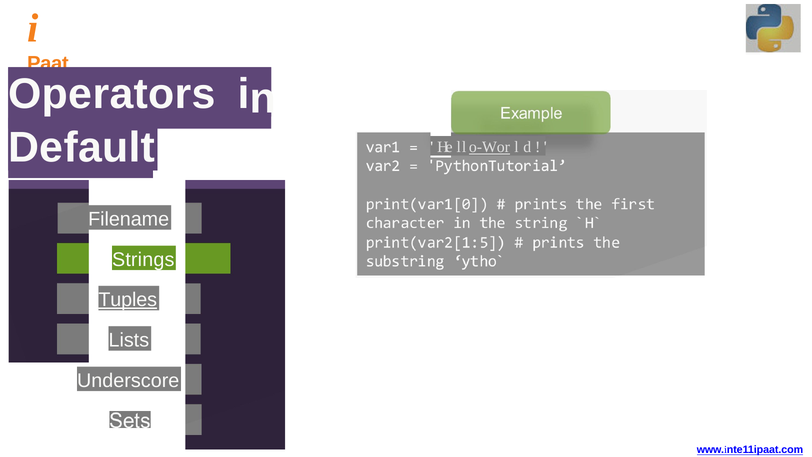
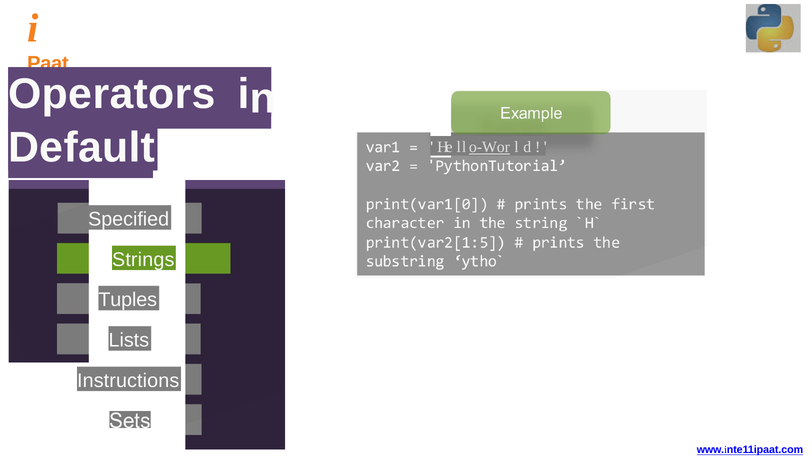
Filename: Filename -> Specified (129, 219)
Tuples underline: present -> none (128, 300)
Underscore: Underscore -> Instructions (128, 381)
